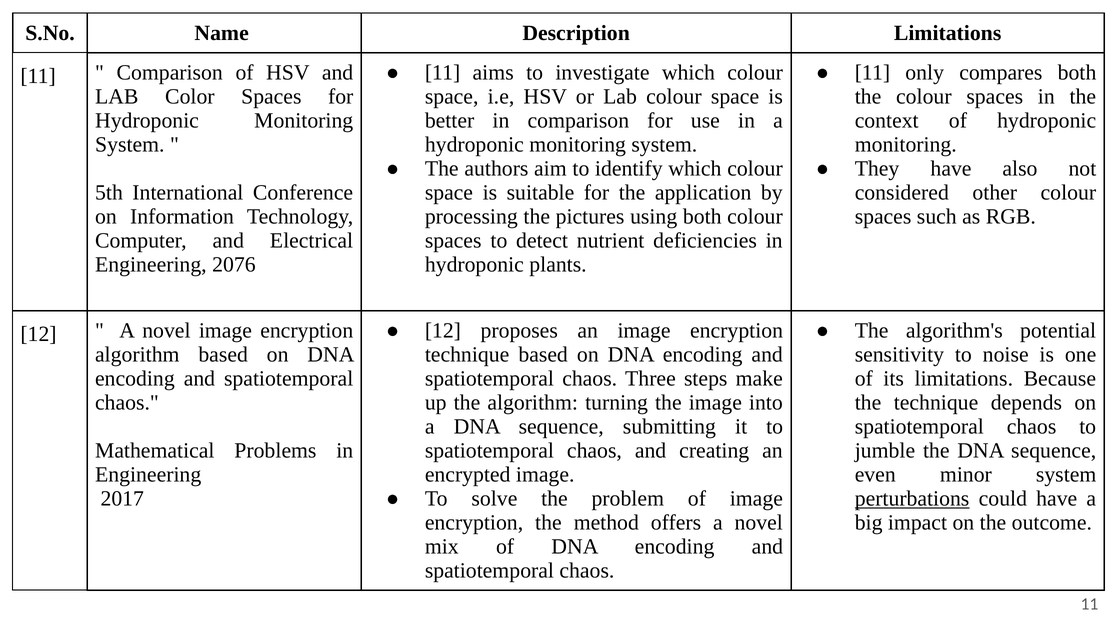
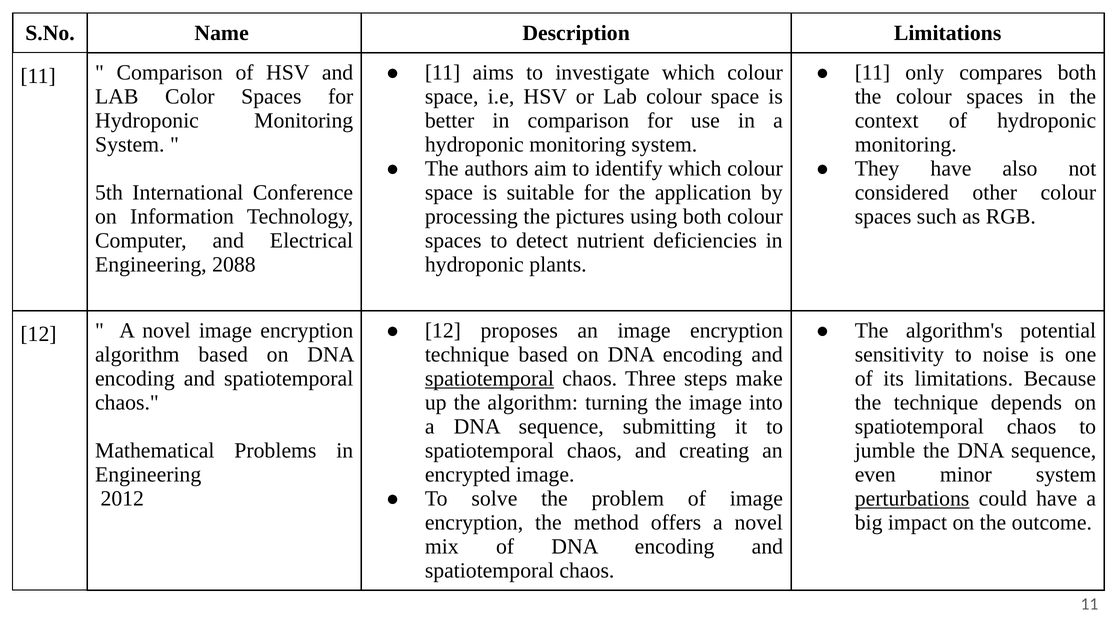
2076: 2076 -> 2088 (234, 265)
spatiotemporal underline: none -> present (489, 379)
2017: 2017 -> 2012 (122, 499)
